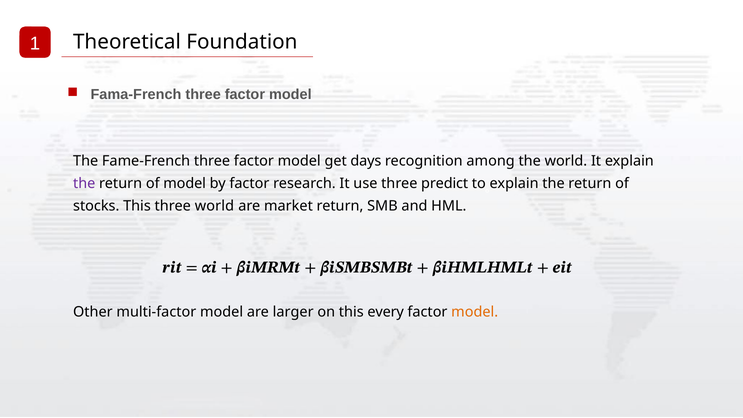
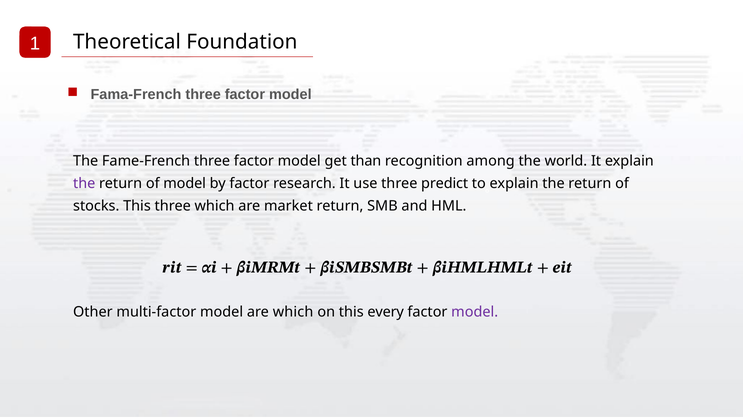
days: days -> than (366, 161)
three world: world -> which (215, 206)
are larger: larger -> which (293, 312)
model colour: orange -> purple (475, 312)
